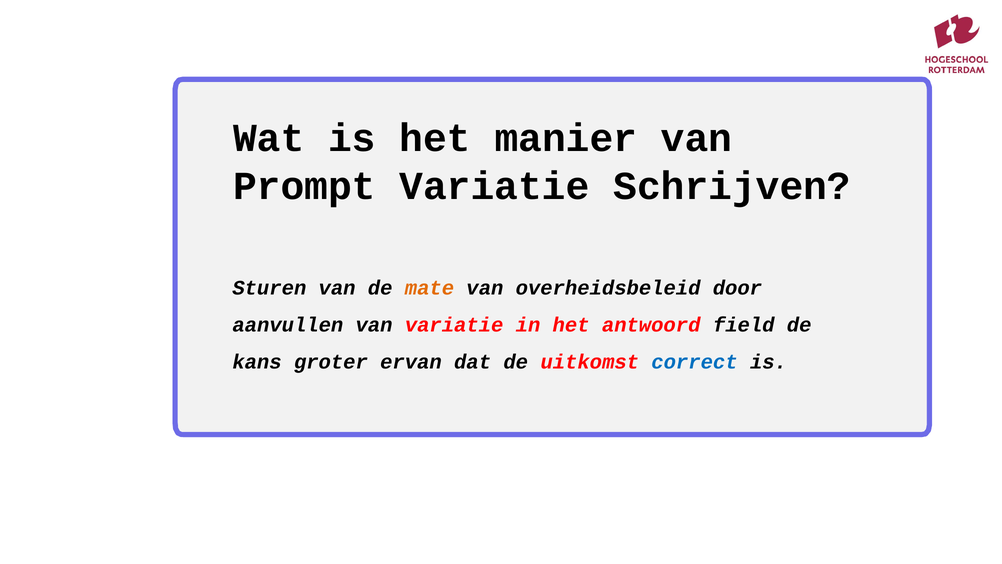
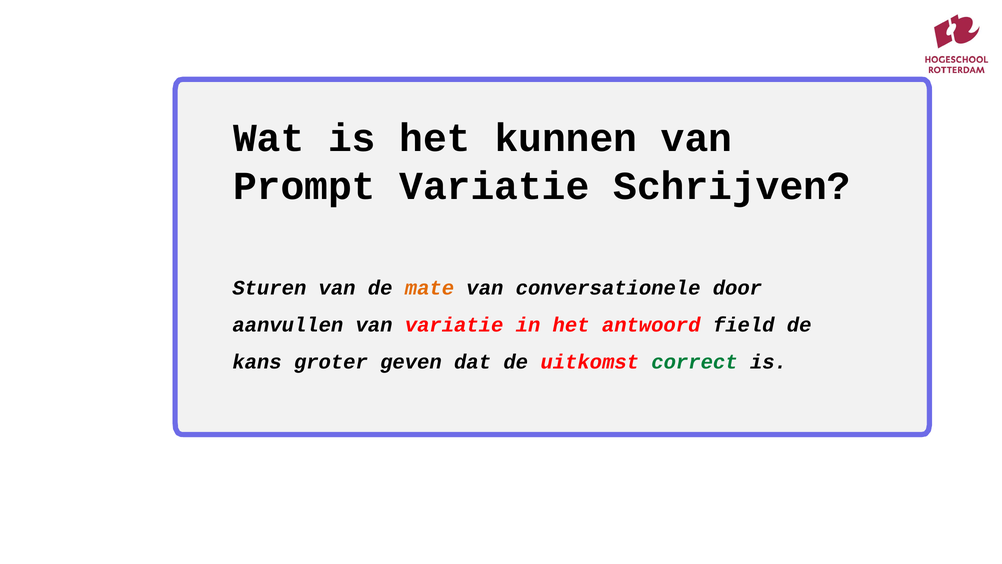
manier: manier -> kunnen (566, 138)
overheidsbeleid: overheidsbeleid -> conversationele (608, 288)
ervan: ervan -> geven (411, 362)
correct colour: blue -> green (694, 362)
